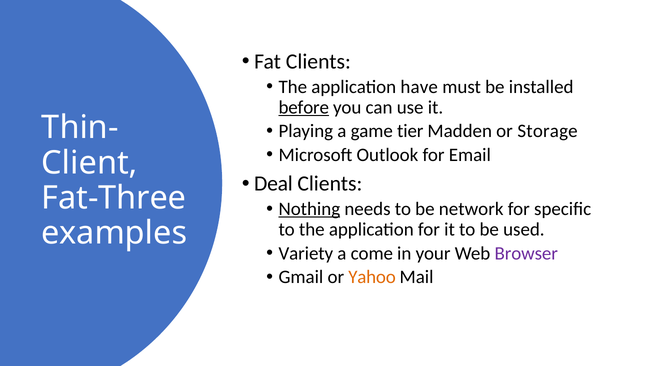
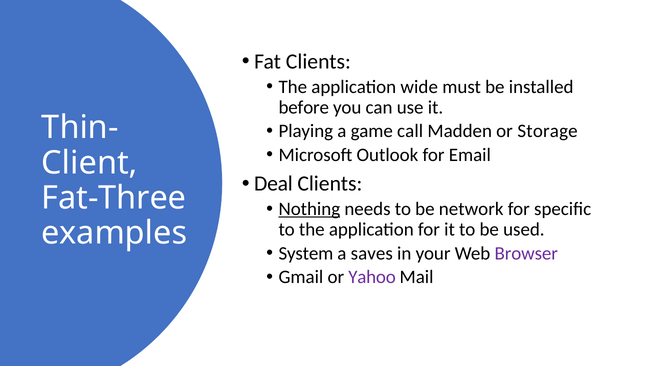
have: have -> wide (419, 87)
before underline: present -> none (304, 107)
tier: tier -> call (410, 131)
Variety: Variety -> System (306, 253)
come: come -> saves (372, 253)
Yahoo colour: orange -> purple (372, 277)
